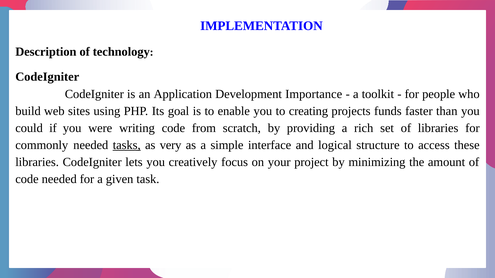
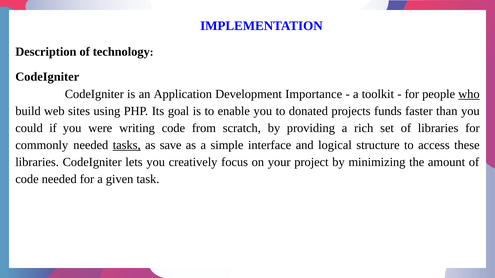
who underline: none -> present (469, 94)
creating: creating -> donated (308, 111)
very: very -> save (171, 145)
